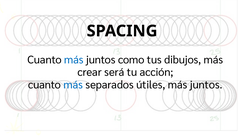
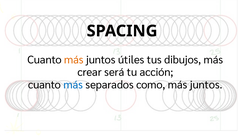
más colour: blue -> orange (74, 60)
como: como -> útiles (131, 60)
útiles: útiles -> como (151, 85)
